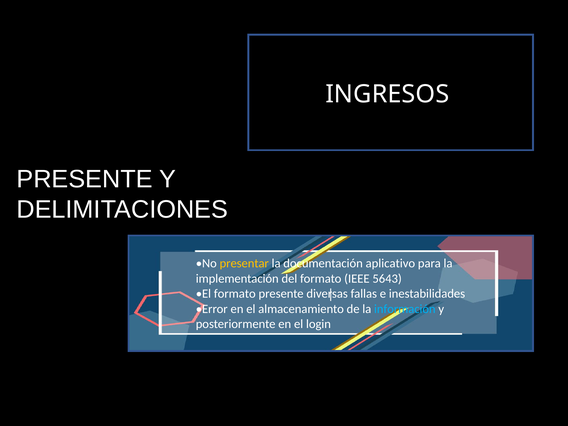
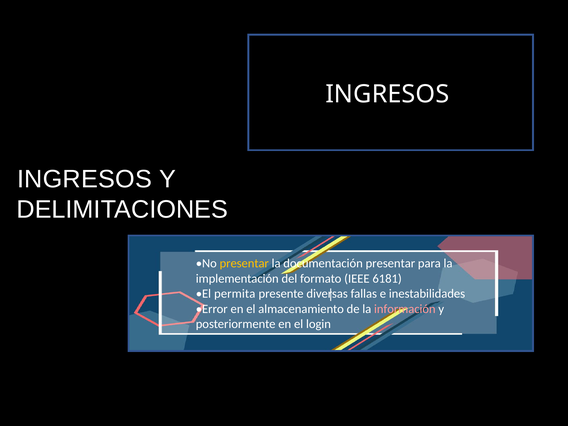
PRESENTE: PRESENTE -> INGRESOS (84, 179)
documentación aplicativo: aplicativo -> presentar (390, 263)
5643: 5643 -> 6181 (387, 279)
El formato: formato -> permita (235, 294)
información colour: light blue -> pink (405, 309)
